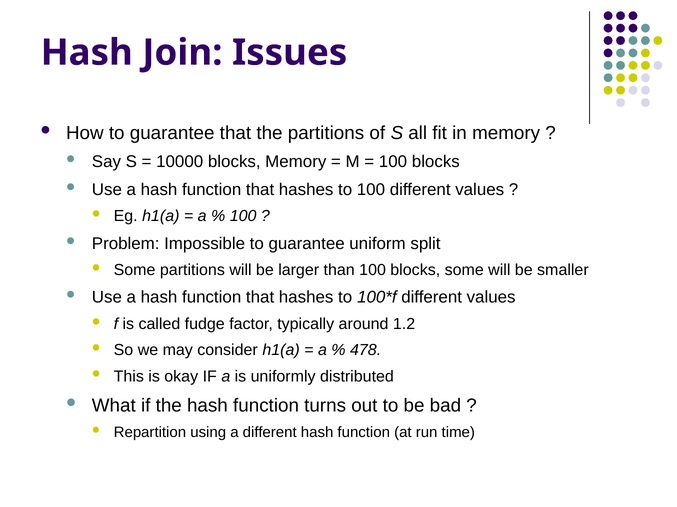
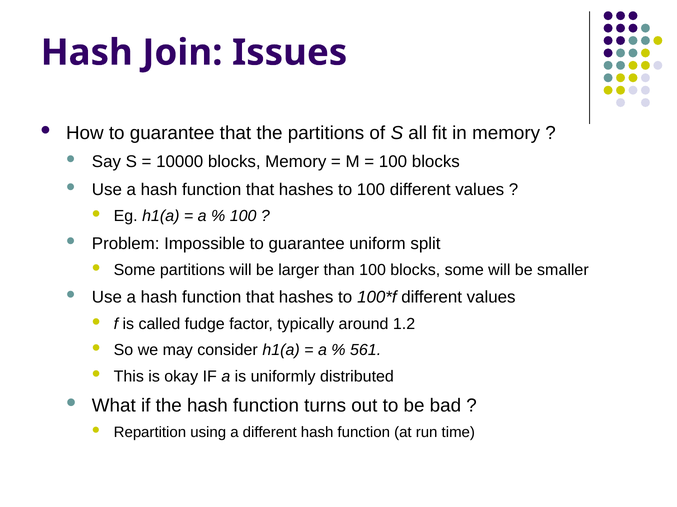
478: 478 -> 561 (366, 351)
